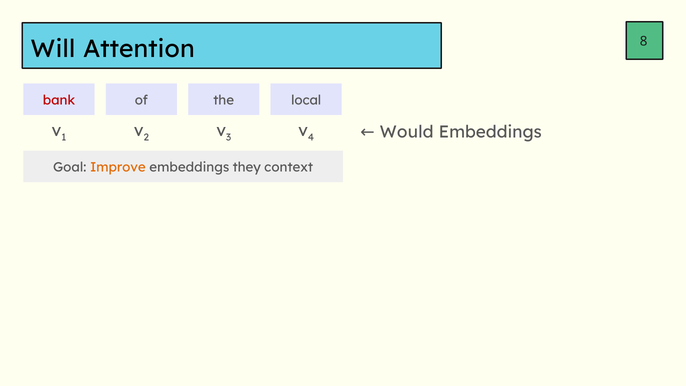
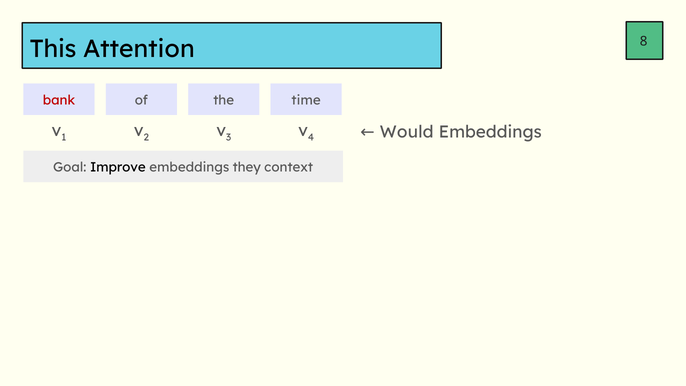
Will: Will -> This (53, 49)
local: local -> time (306, 100)
Improve colour: orange -> black (118, 167)
